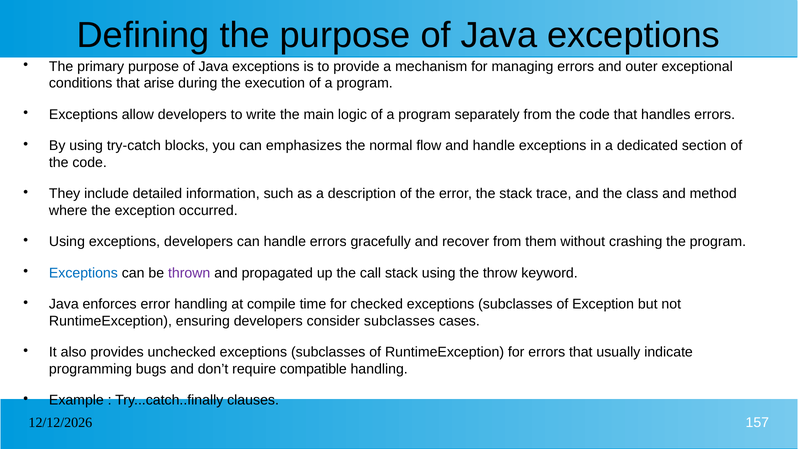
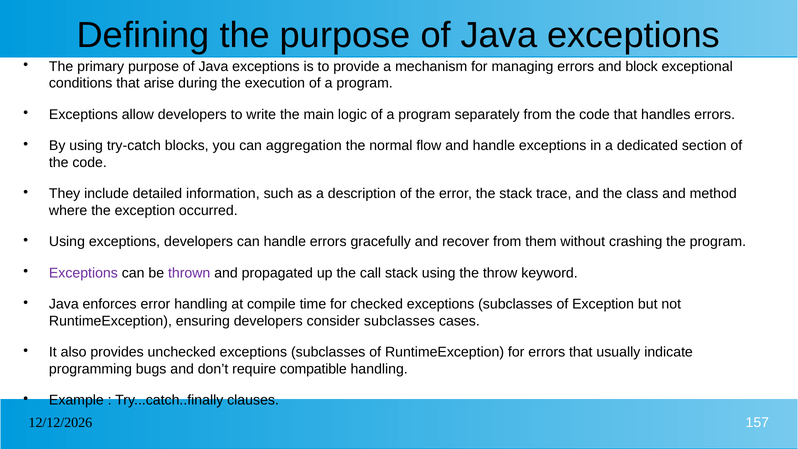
outer: outer -> block (642, 66)
emphasizes: emphasizes -> aggregation (304, 146)
Exceptions colour: blue -> purple (83, 273)
